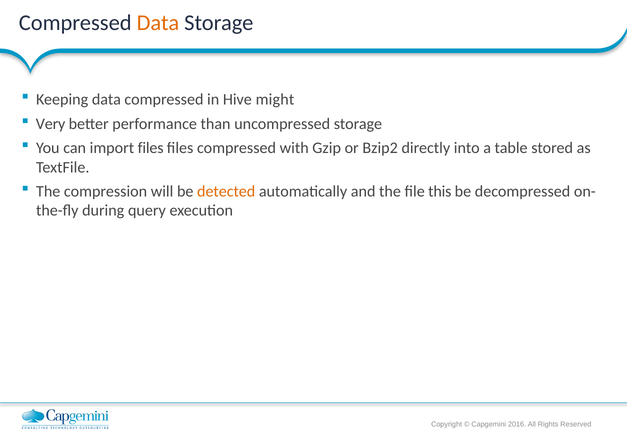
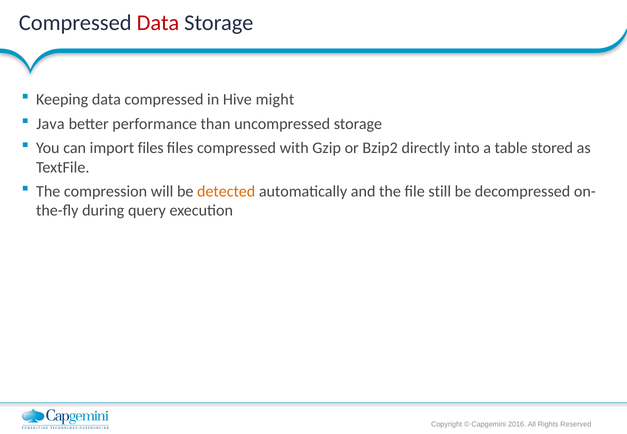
Data colour: orange -> red (158, 23)
Very: Very -> Java (50, 124)
this: this -> still (440, 191)
